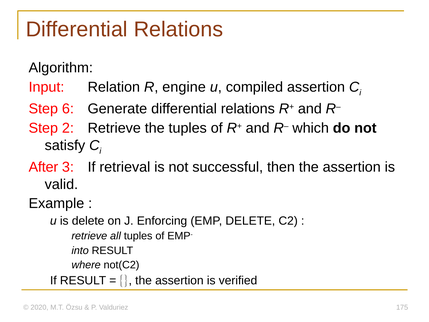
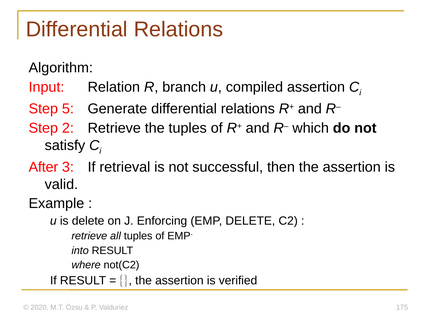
engine: engine -> branch (184, 87)
6: 6 -> 5 (68, 109)
